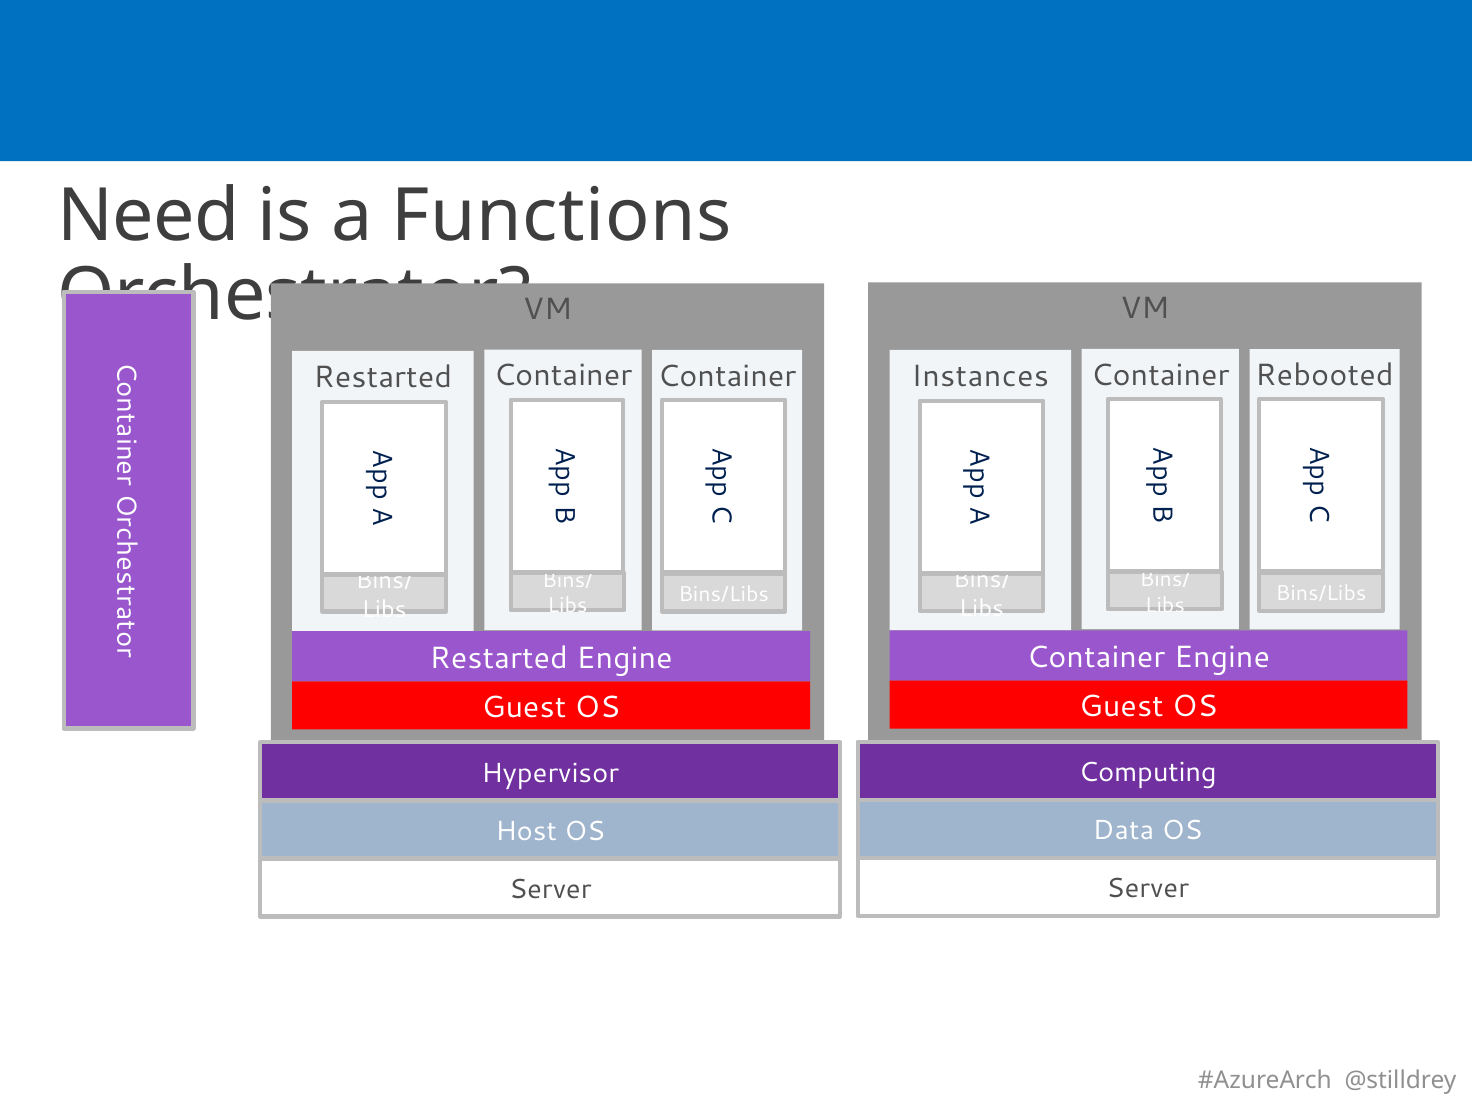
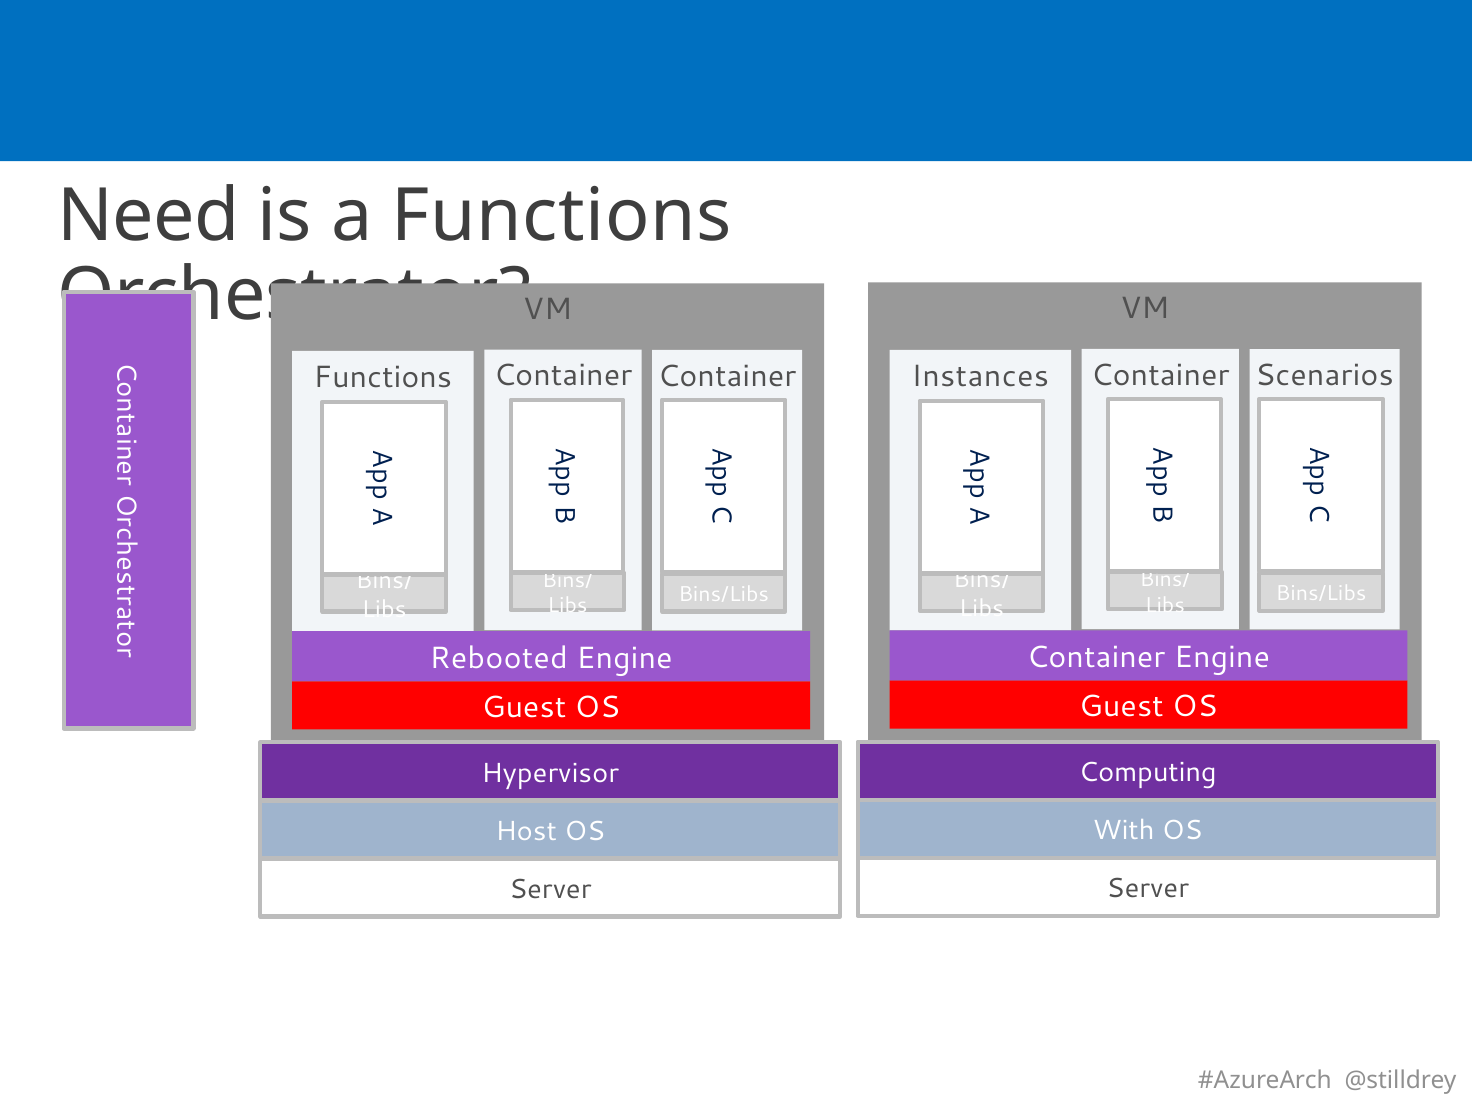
Rebooted: Rebooted -> Scenarios (1324, 375)
Restarted: Restarted -> Functions (383, 377)
Restarted: Restarted -> Rebooted (499, 658)
Data: Data -> With (1124, 831)
